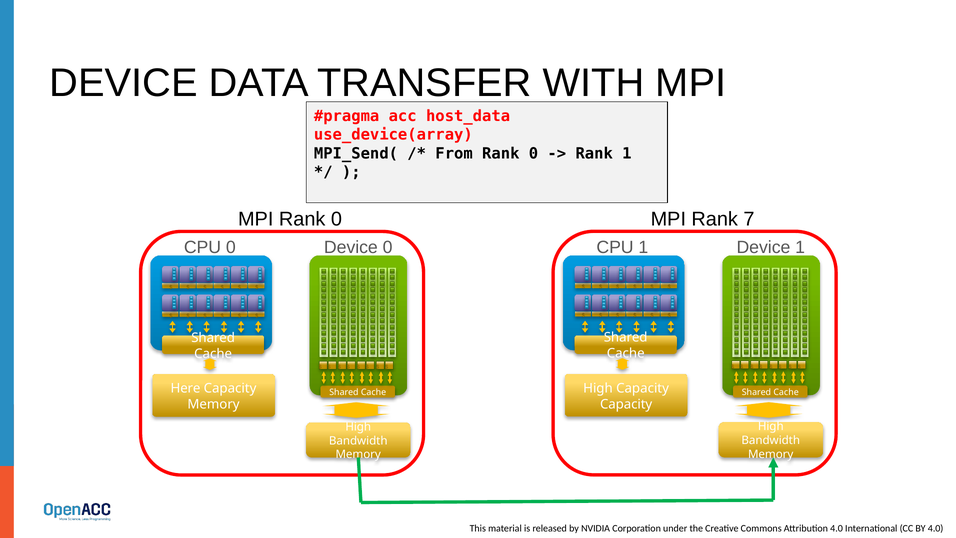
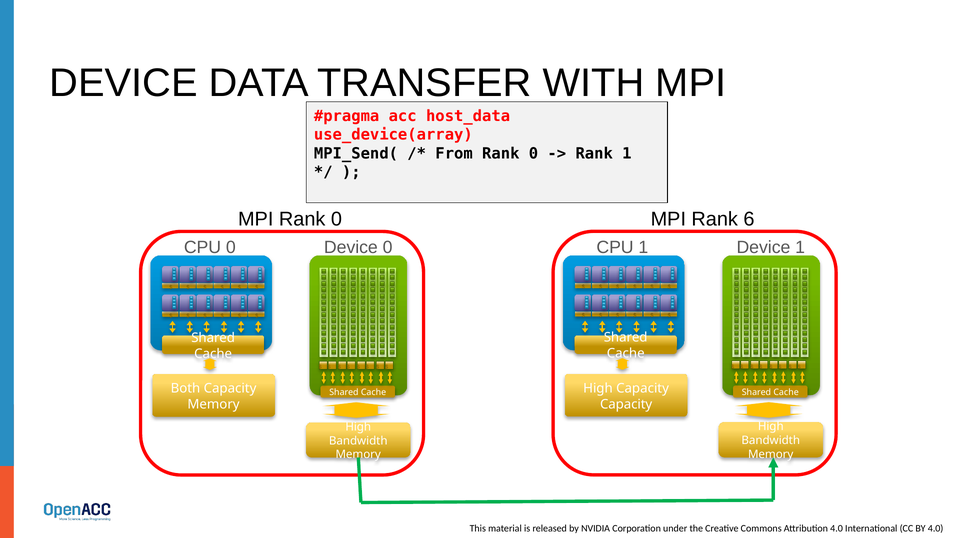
7: 7 -> 6 (749, 219)
Here: Here -> Both (185, 388)
